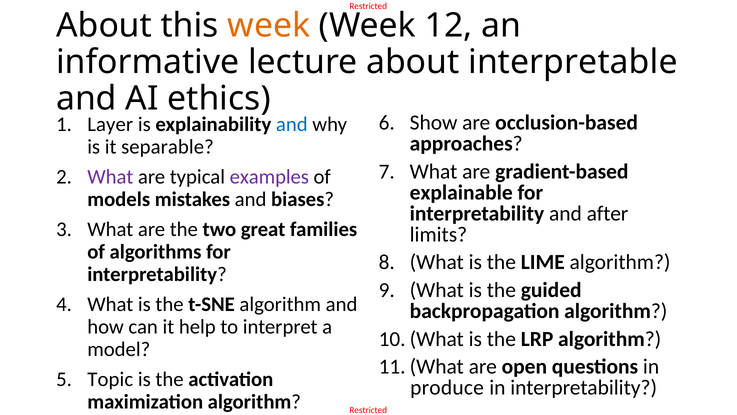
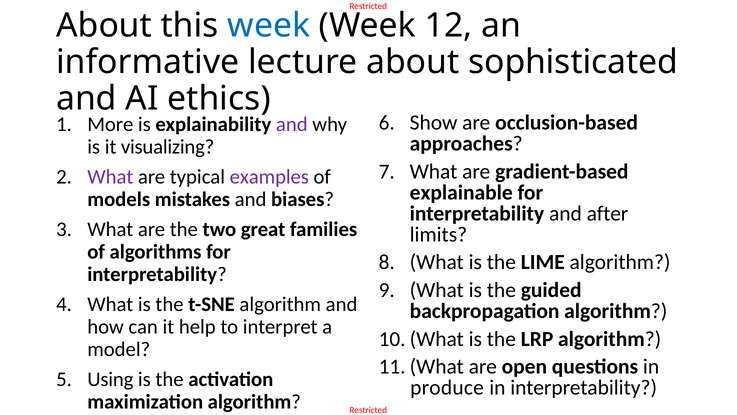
week colour: orange -> blue (269, 25)
interpretable: interpretable -> sophisticated (573, 62)
Layer: Layer -> More (110, 124)
and colour: blue -> purple (292, 124)
separable: separable -> visualizing (168, 147)
Topic: Topic -> Using (110, 379)
